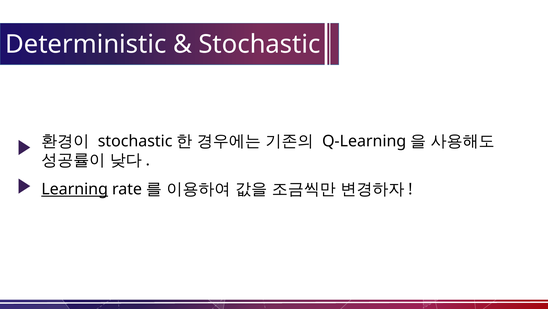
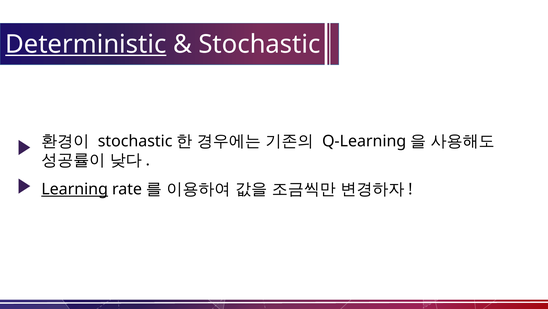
Deterministic underline: none -> present (86, 44)
